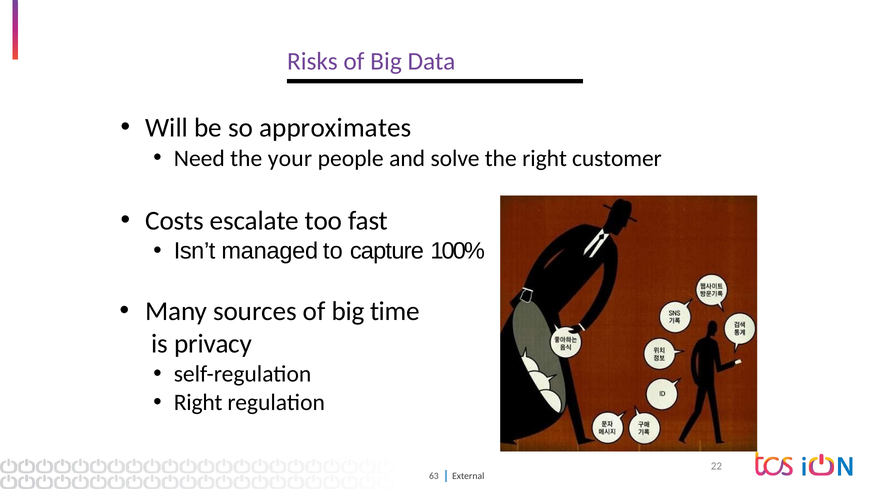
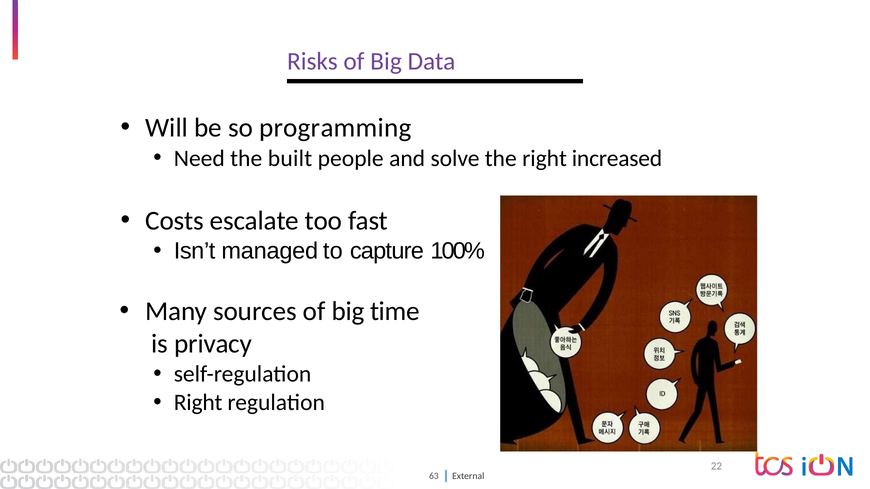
approximates: approximates -> programming (335, 128)
your: your -> built (290, 158)
customer: customer -> increased (617, 158)
